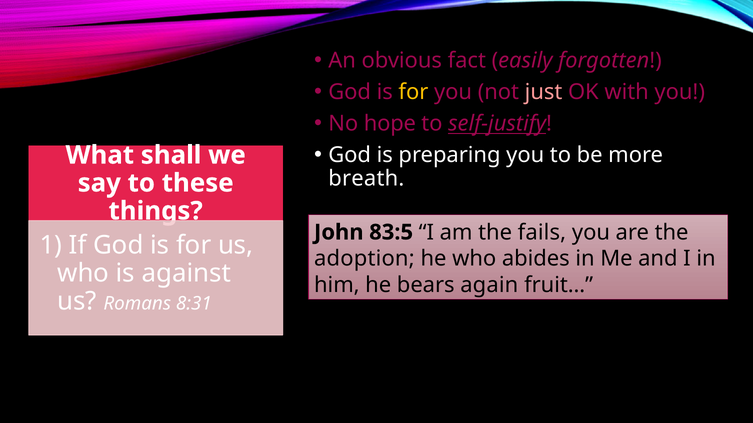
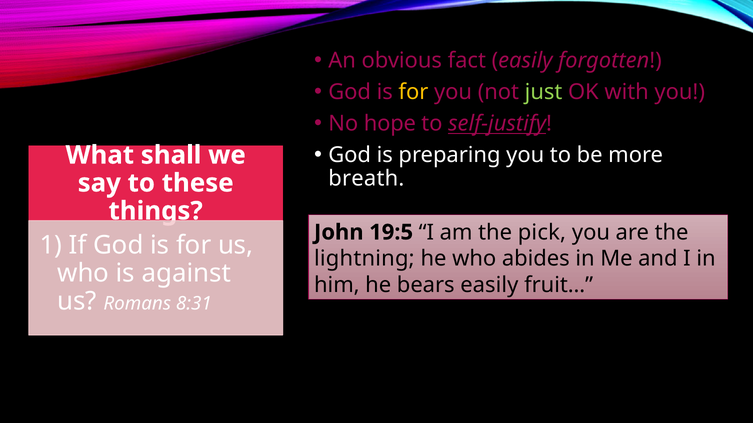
just colour: pink -> light green (544, 92)
83:5: 83:5 -> 19:5 (391, 233)
fails: fails -> pick (542, 233)
adoption: adoption -> lightning (364, 259)
bears again: again -> easily (489, 285)
